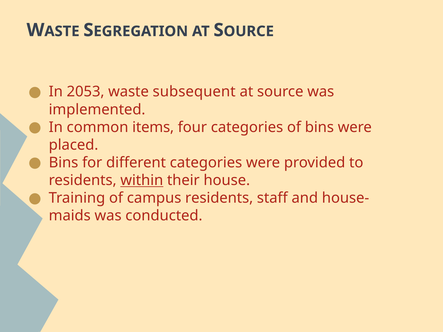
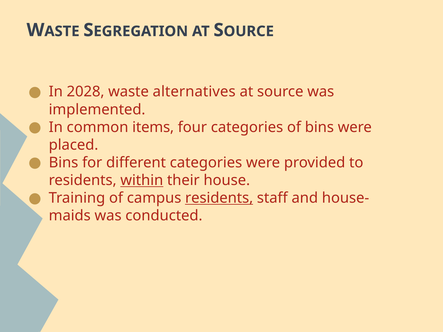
2053: 2053 -> 2028 (86, 92)
subsequent: subsequent -> alternatives (194, 92)
residents underline: none -> present (219, 198)
